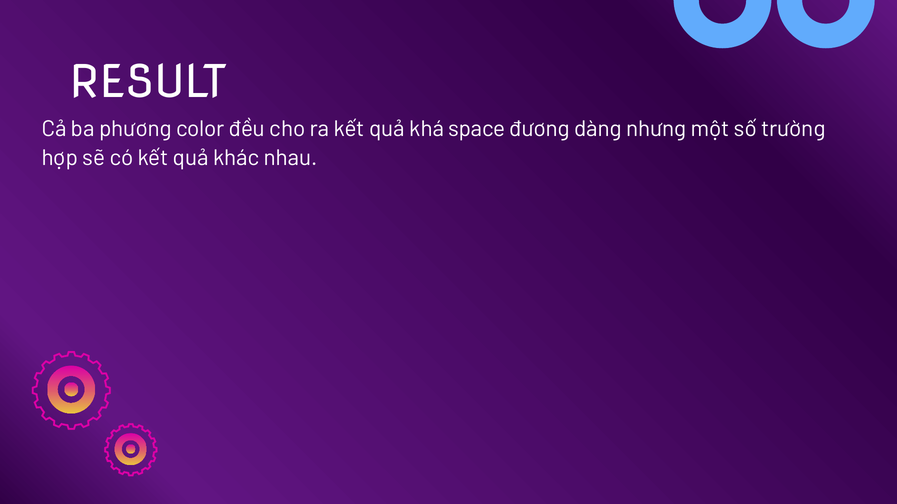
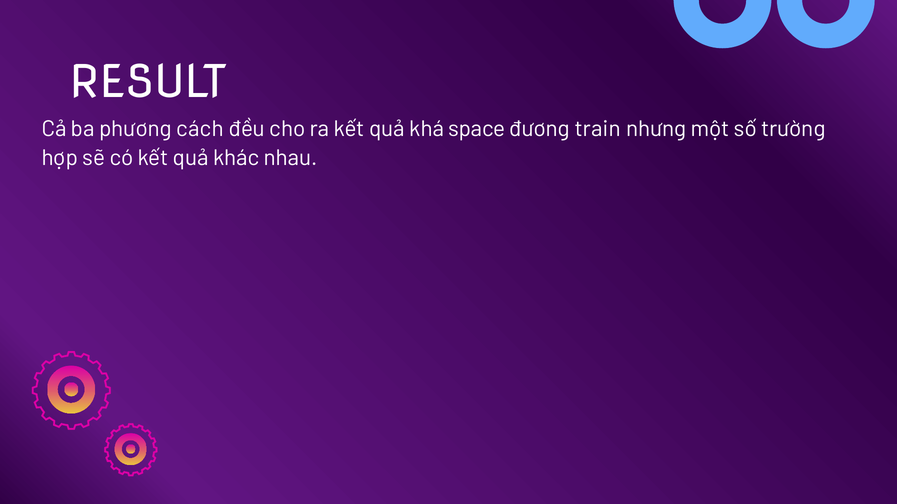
color: color -> cách (200, 129)
dàng: dàng -> train (598, 129)
